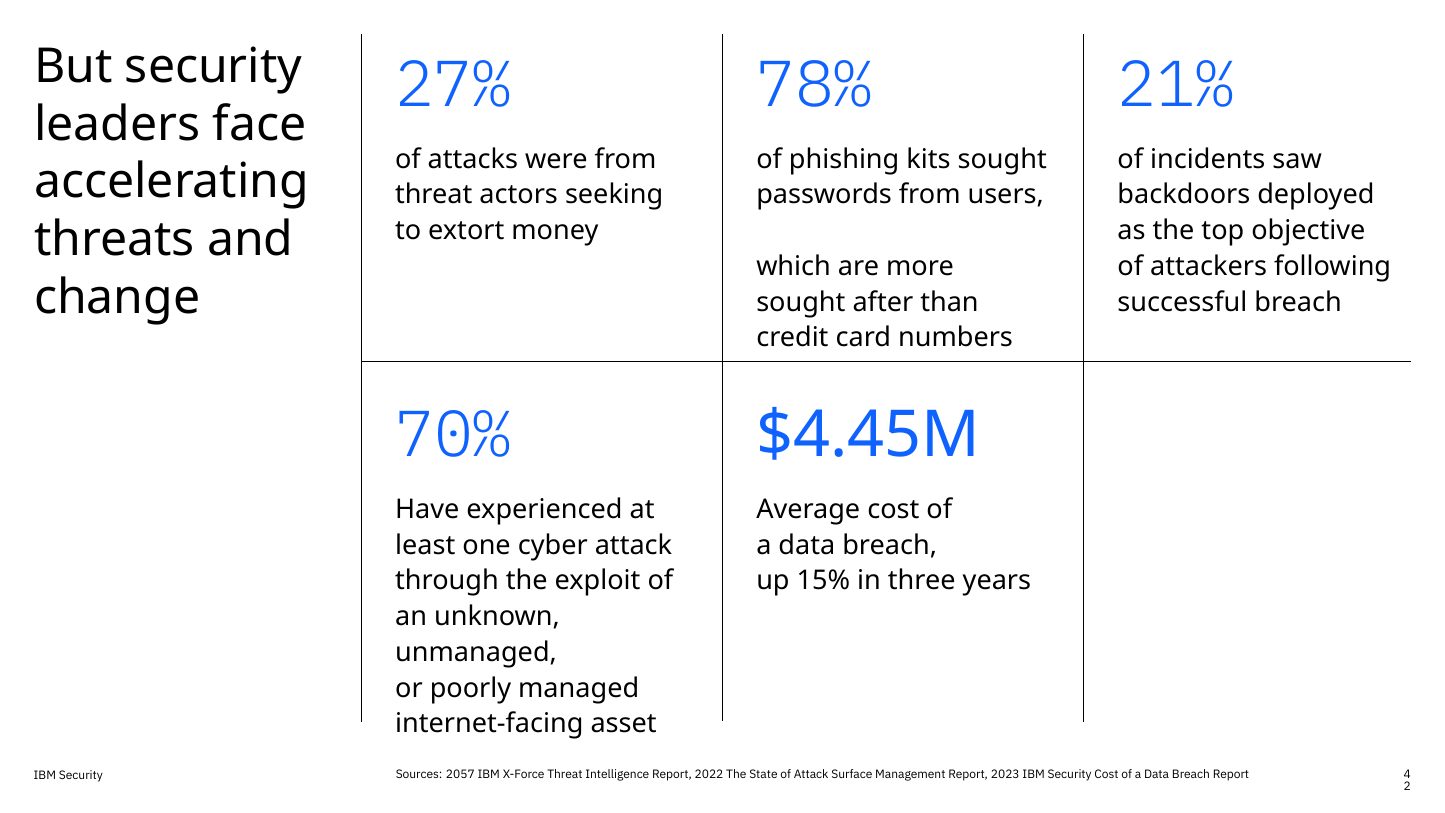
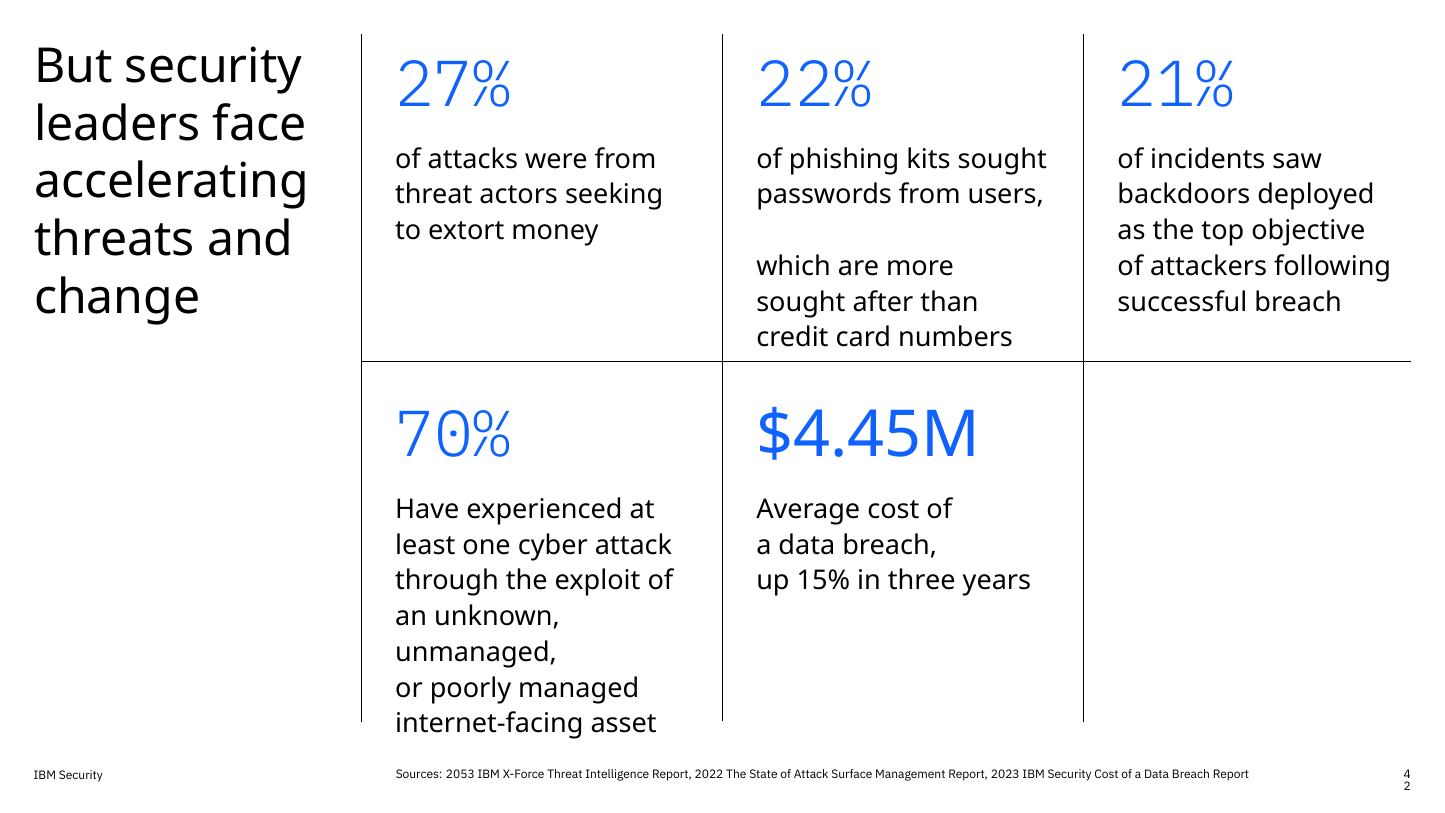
78%: 78% -> 22% (815, 85)
2057: 2057 -> 2053 (460, 775)
